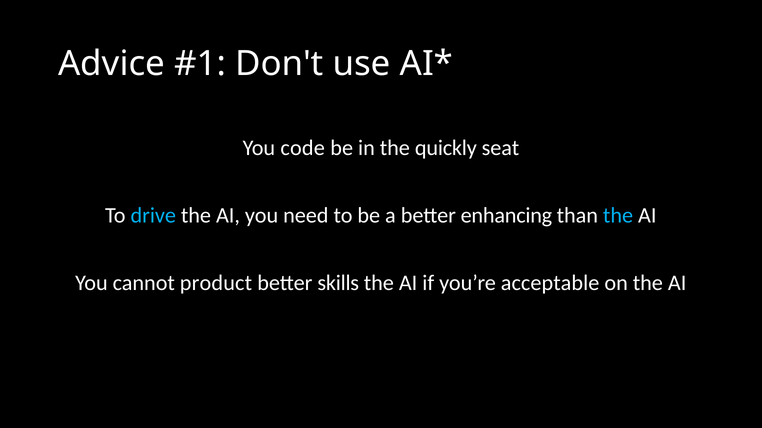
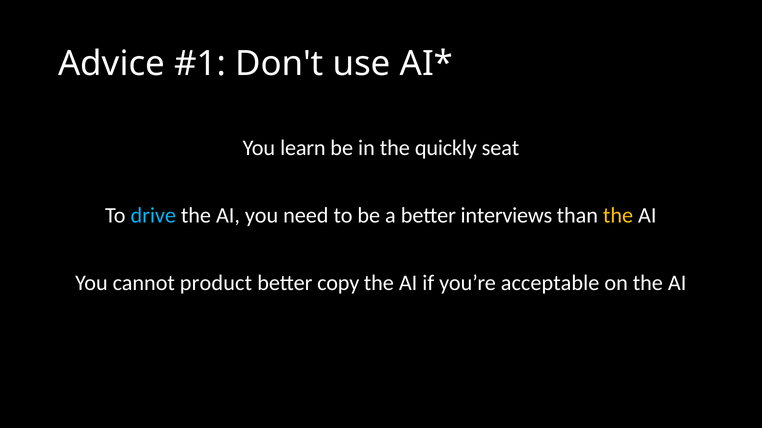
code: code -> learn (303, 148)
enhancing: enhancing -> interviews (506, 216)
the colour: light blue -> yellow (618, 216)
skills: skills -> copy (338, 283)
